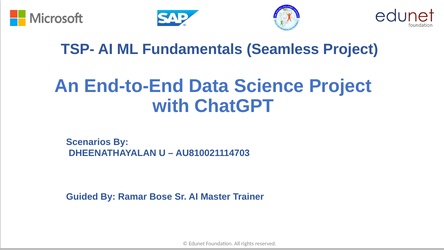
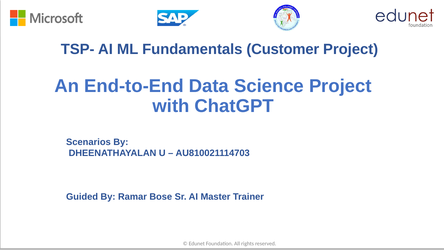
Seamless: Seamless -> Customer (283, 49)
